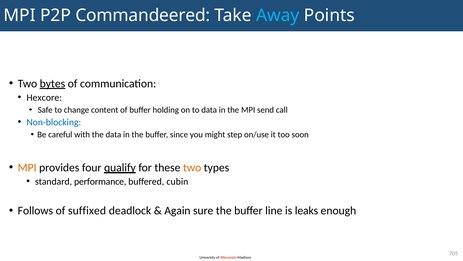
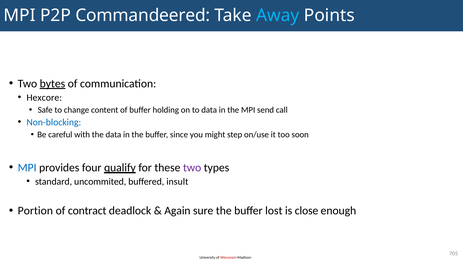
MPI colour: orange -> blue (27, 167)
two colour: orange -> purple (192, 167)
performance: performance -> uncommited (100, 181)
cubin: cubin -> insult (177, 181)
Follows: Follows -> Portion (35, 210)
suffixed: suffixed -> contract (87, 210)
line: line -> lost (274, 210)
leaks: leaks -> close (307, 210)
